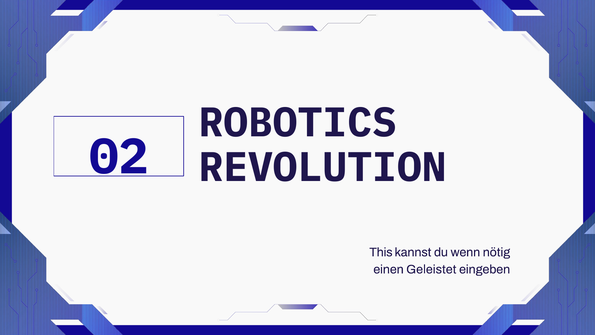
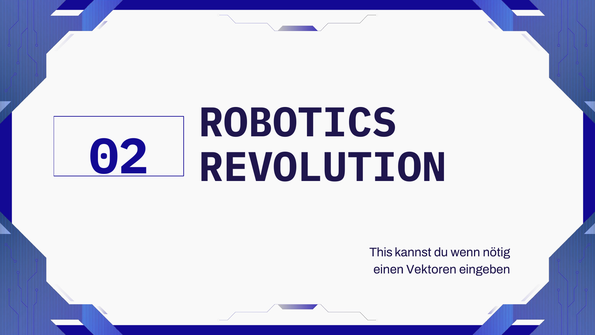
Geleistet: Geleistet -> Vektoren (431, 269)
